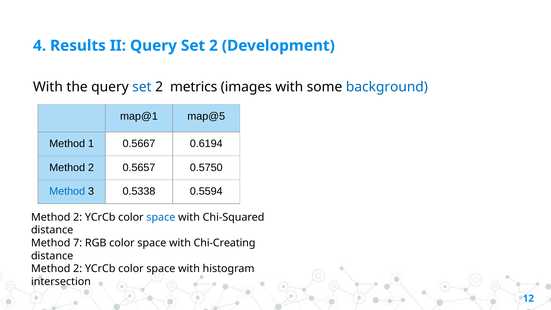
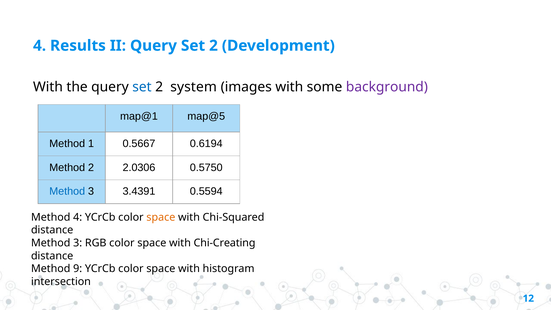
metrics: metrics -> system (194, 87)
background colour: blue -> purple (387, 87)
0.5657: 0.5657 -> 2.0306 (139, 168)
0.5338: 0.5338 -> 3.4391 (139, 191)
2: 2 -> 4 (78, 217)
space colour: blue -> orange (161, 217)
7: 7 -> 3 (78, 243)
2: 2 -> 9 (78, 269)
